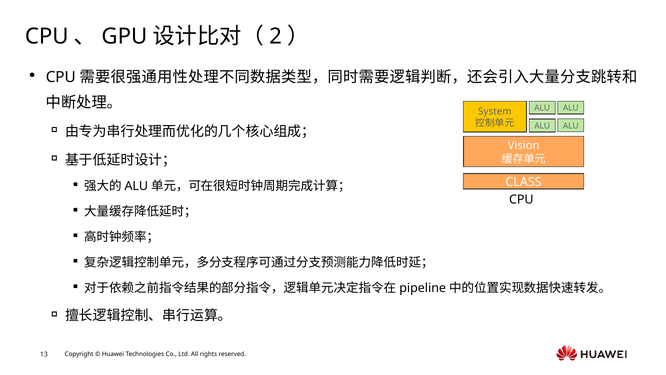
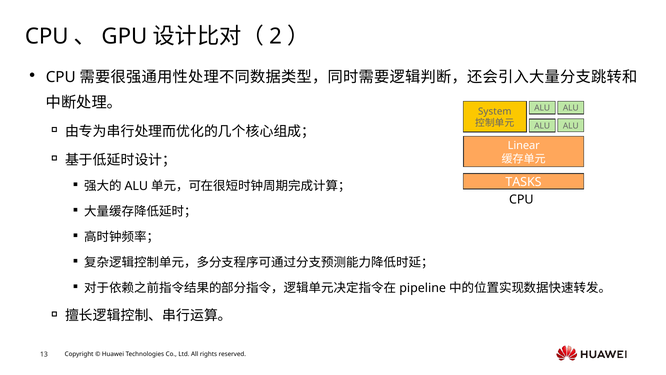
Vision: Vision -> Linear (524, 145)
CLASS: CLASS -> TASKS (523, 182)
